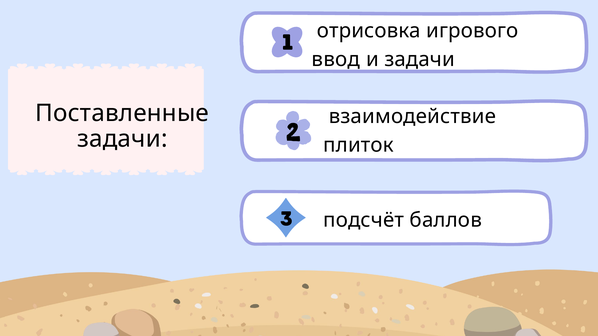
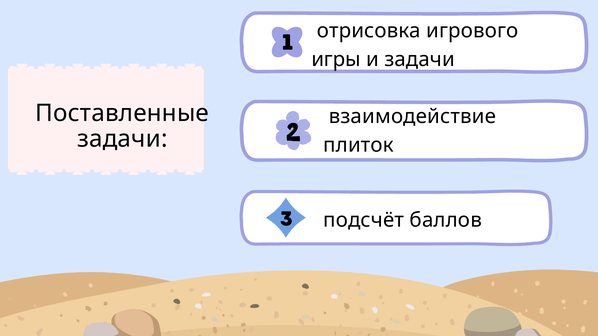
ввод: ввод -> игры (336, 59)
